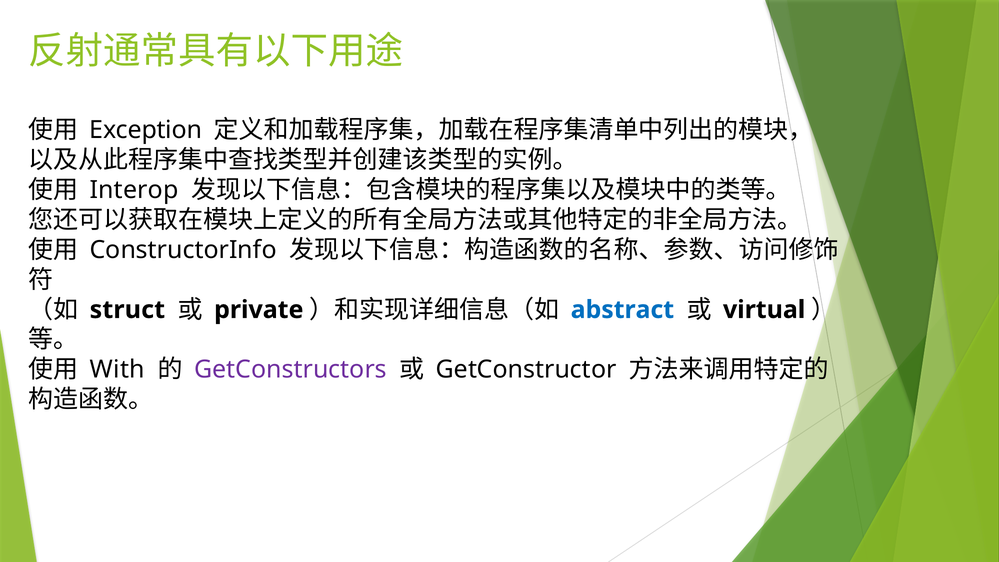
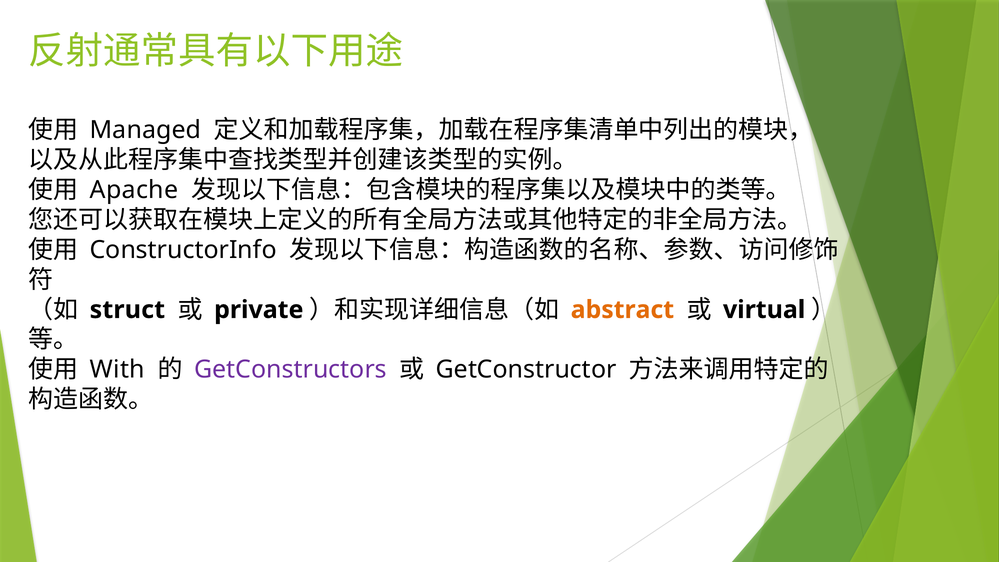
Exception: Exception -> Managed (145, 130)
Interop: Interop -> Apache (134, 190)
abstract colour: blue -> orange (622, 310)
